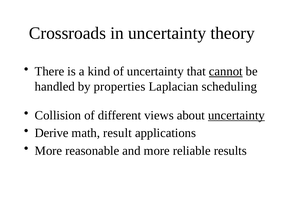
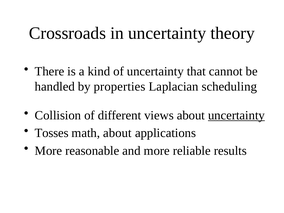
cannot underline: present -> none (226, 71)
Derive: Derive -> Tosses (52, 133)
math result: result -> about (117, 133)
